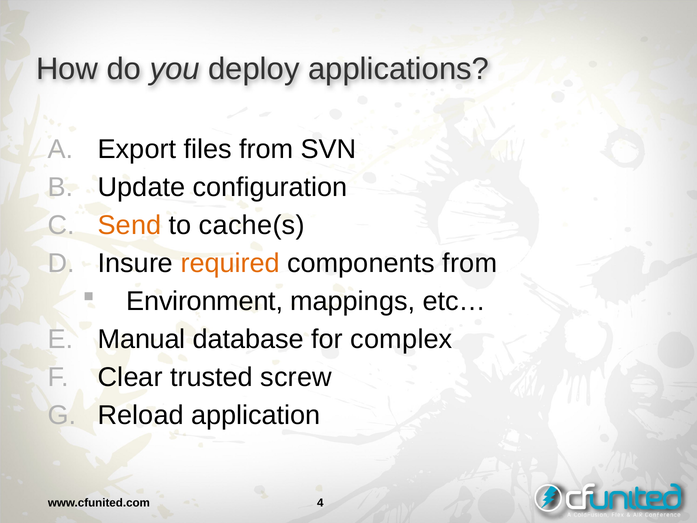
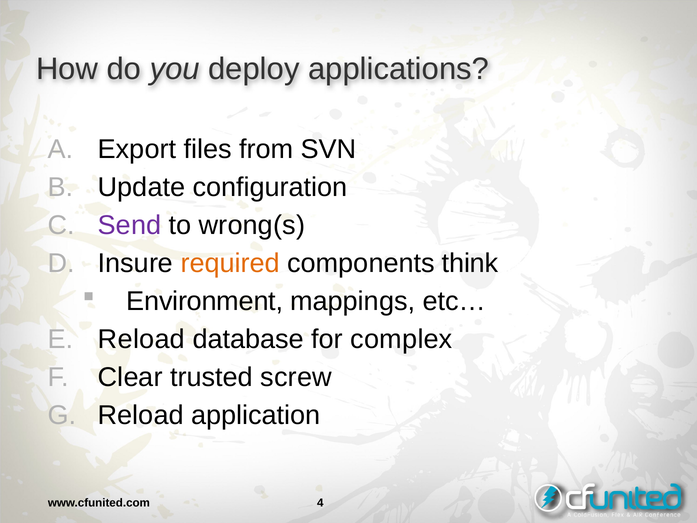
Send colour: orange -> purple (130, 225)
cache(s: cache(s -> wrong(s (252, 225)
components from: from -> think (470, 263)
Manual: Manual -> Reload (141, 339)
